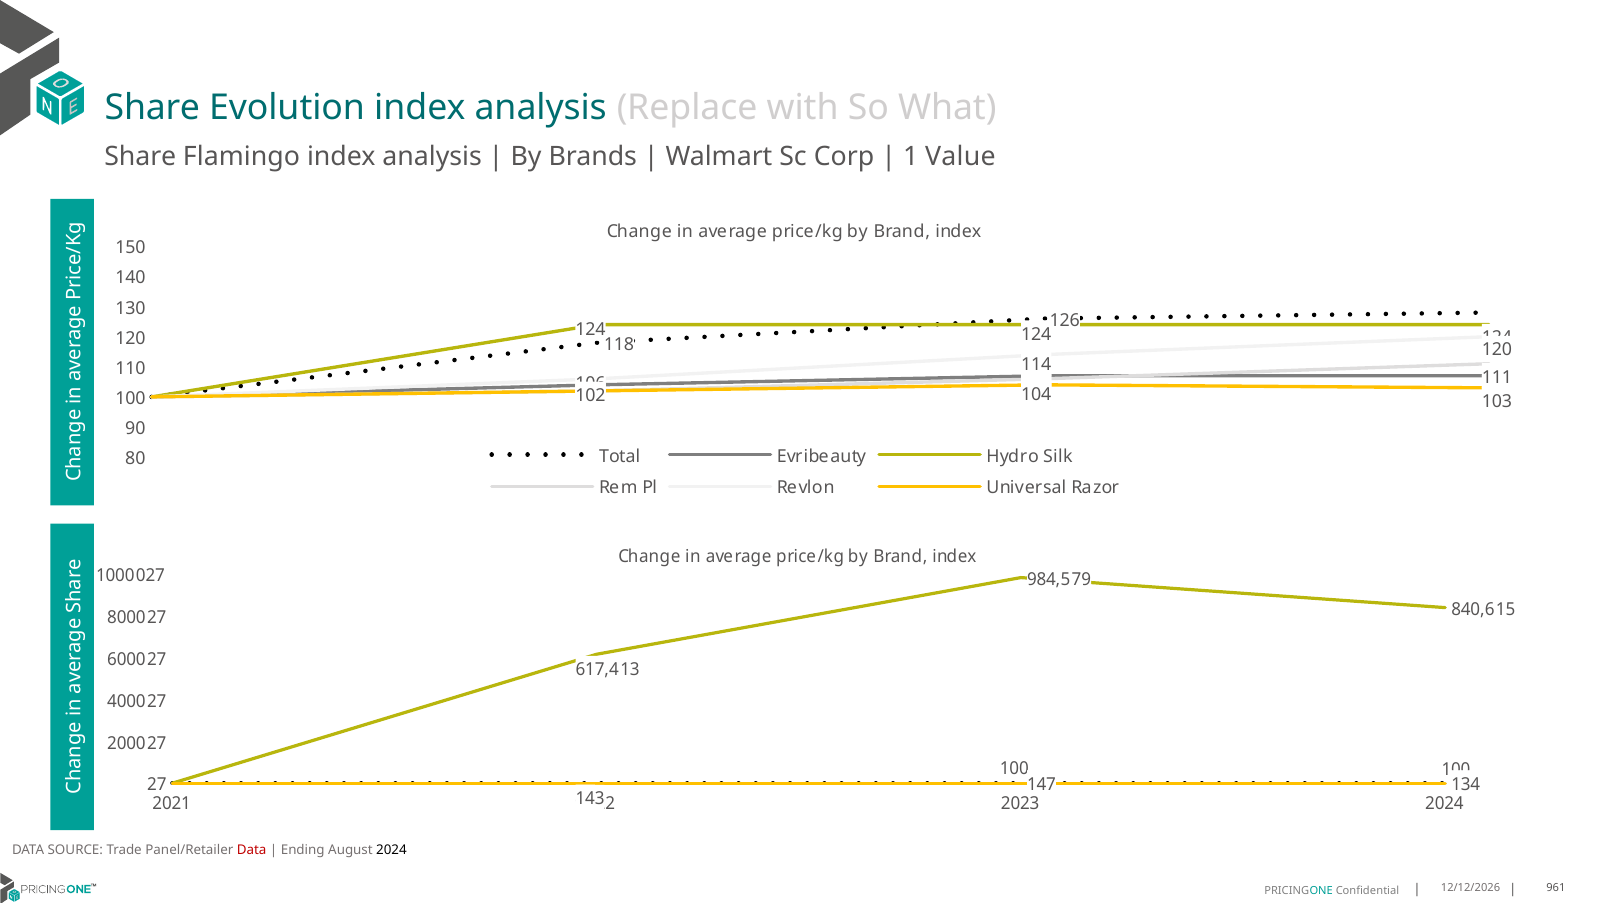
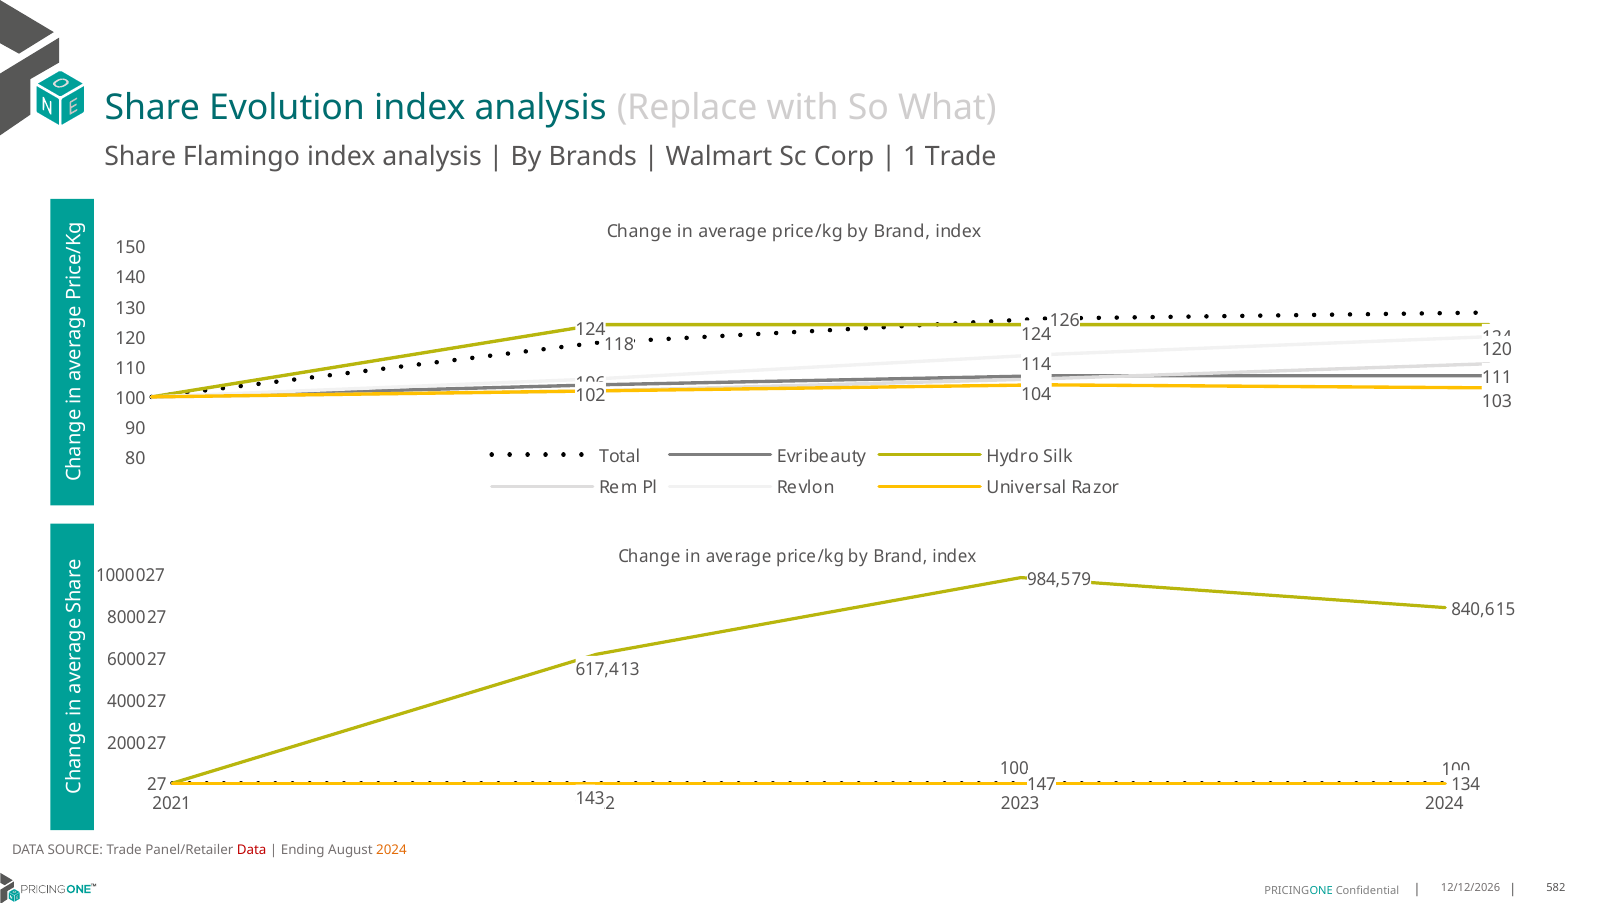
1 Value: Value -> Trade (961, 156)
2024 colour: black -> orange (391, 850)
961: 961 -> 582 (1556, 888)
